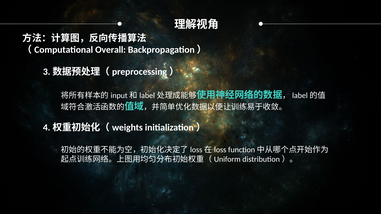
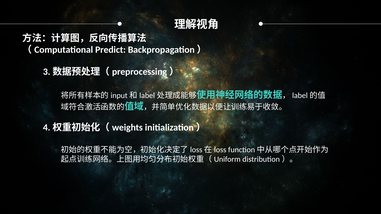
Overall: Overall -> Predict (111, 50)
